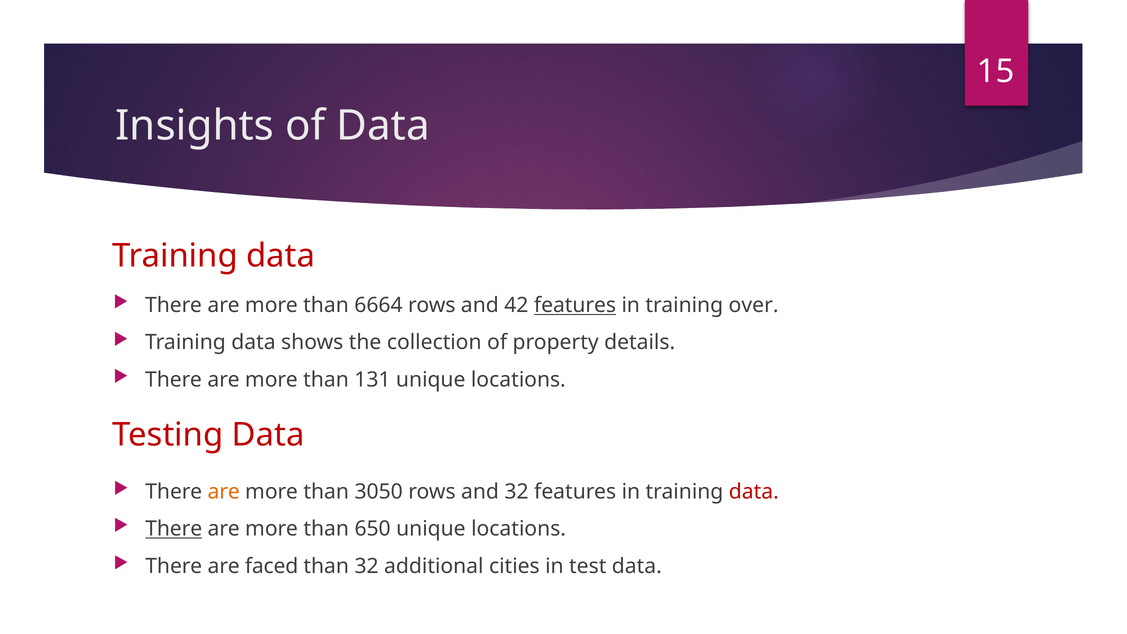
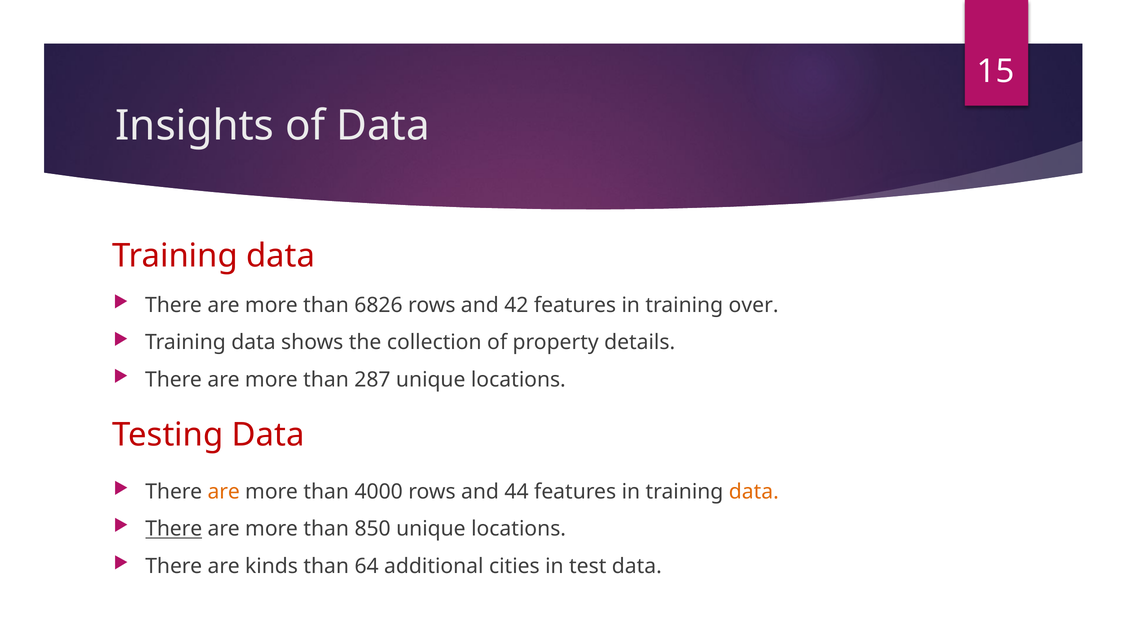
6664: 6664 -> 6826 (378, 305)
features underline: present -> none (575, 305)
131: 131 -> 287 (372, 380)
3050: 3050 -> 4000 (379, 492)
and 32: 32 -> 44 (517, 492)
data colour: red -> orange (754, 492)
650: 650 -> 850 (373, 529)
faced: faced -> kinds (271, 566)
than 32: 32 -> 64 (367, 566)
